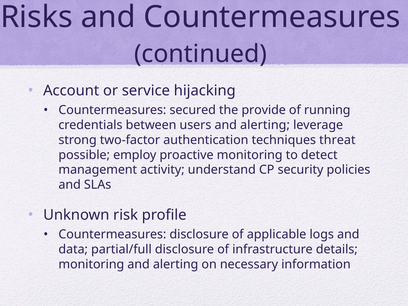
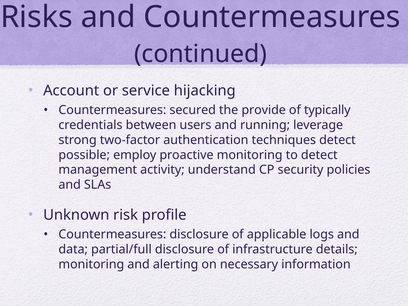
running: running -> typically (327, 110)
users and alerting: alerting -> running (265, 125)
techniques threat: threat -> detect (337, 140)
